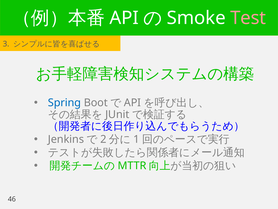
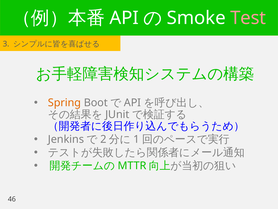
Spring colour: blue -> orange (64, 103)
